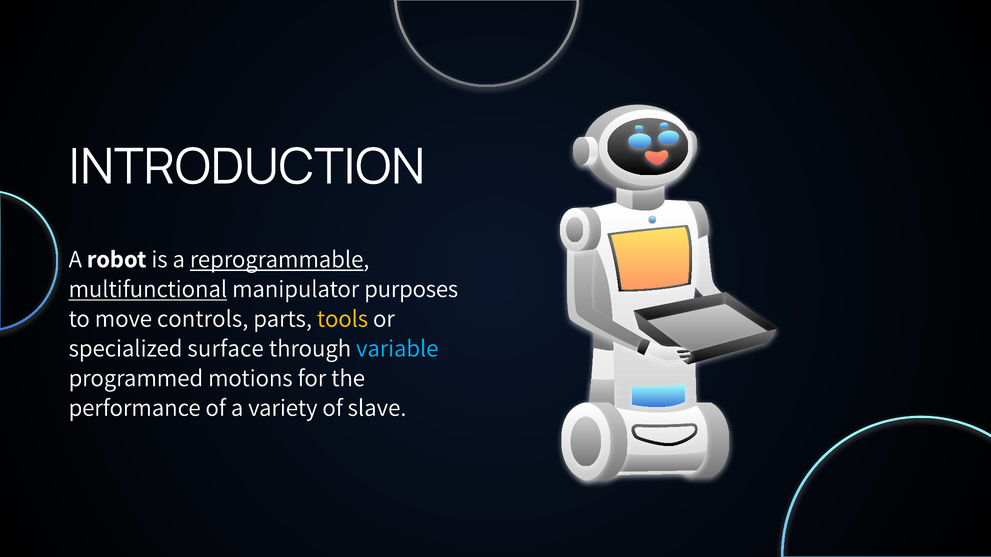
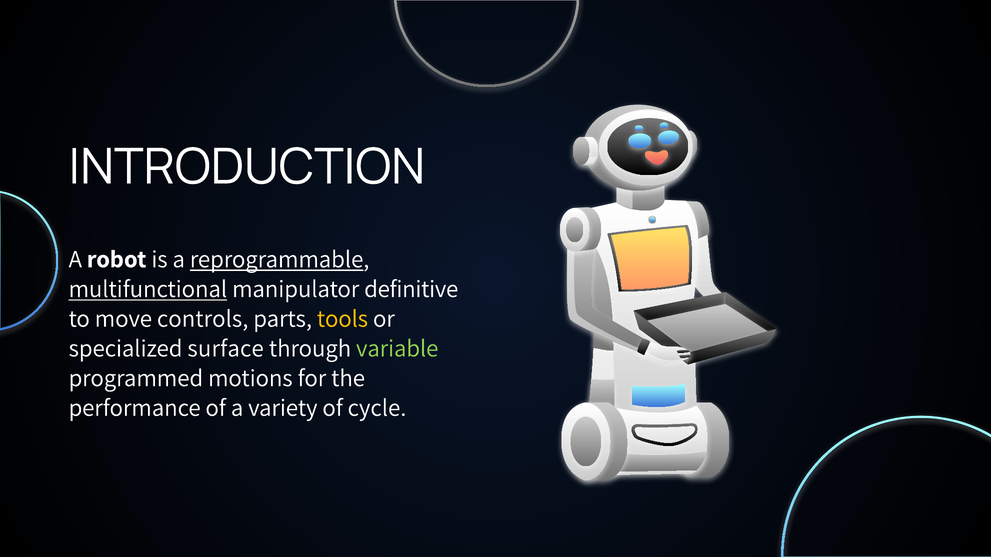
purposes: purposes -> definitive (411, 289)
variable colour: light blue -> light green (397, 349)
slave: slave -> cycle (377, 408)
